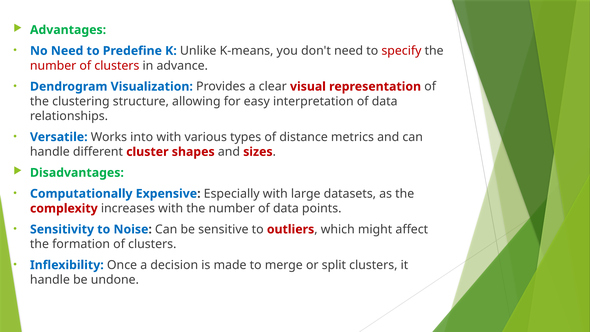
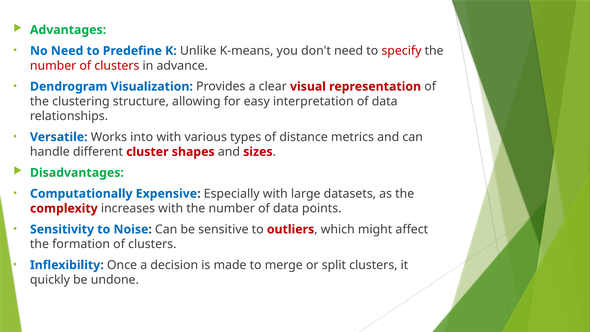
handle: handle -> quickly (50, 280)
